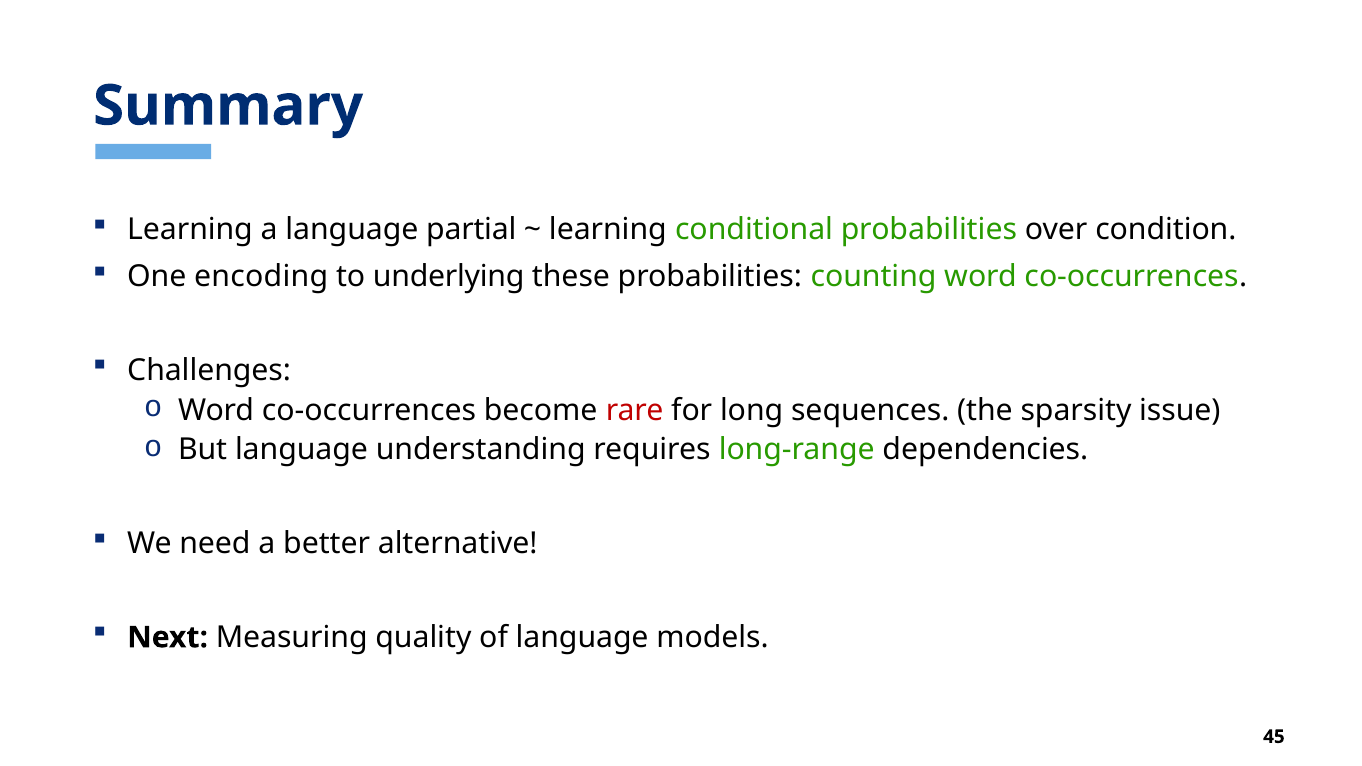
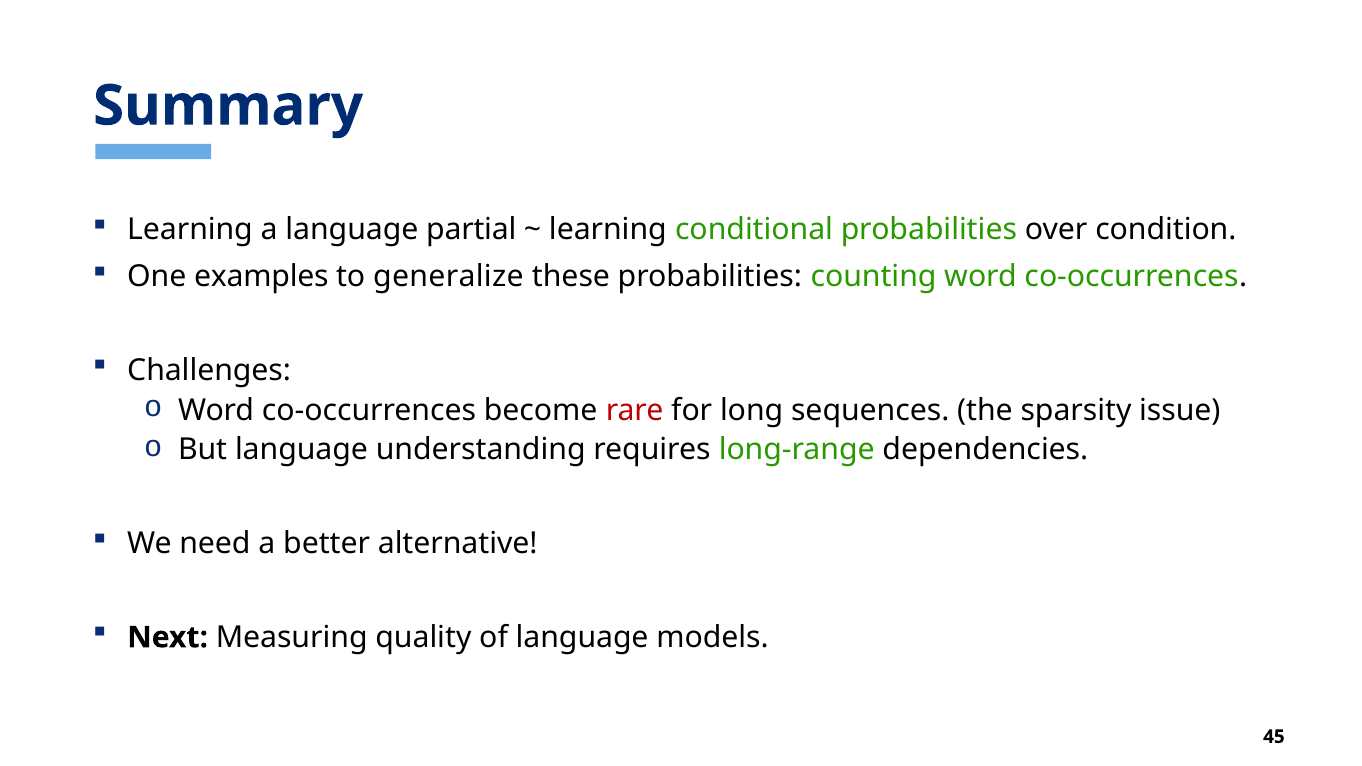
encoding: encoding -> examples (261, 277)
underlying: underlying -> generalize (448, 277)
